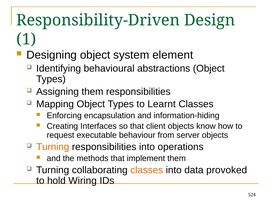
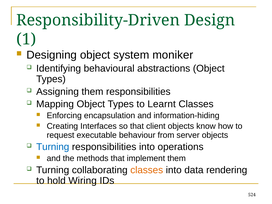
element: element -> moniker (173, 55)
Turning colour: orange -> blue (53, 147)
provoked: provoked -> rendering (227, 170)
